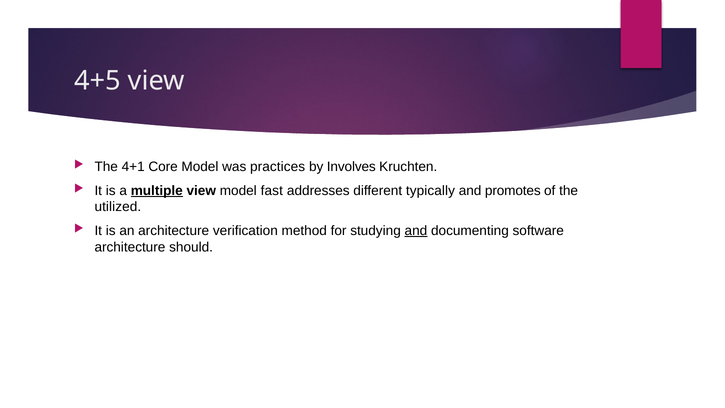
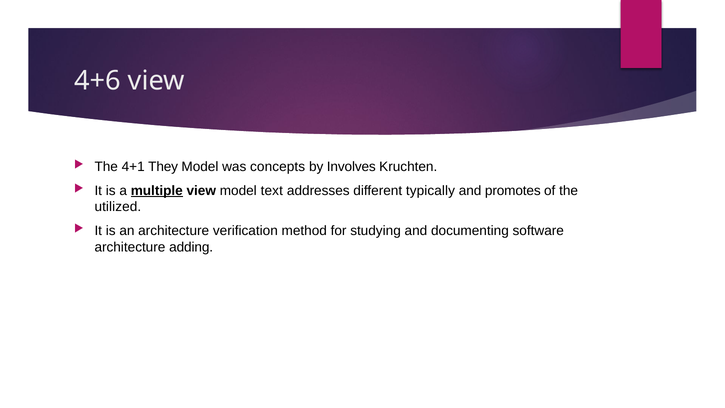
4+5: 4+5 -> 4+6 (97, 81)
Core: Core -> They (163, 167)
practices: practices -> concepts (278, 167)
fast: fast -> text (272, 191)
and underline: present -> none (416, 231)
should: should -> adding (191, 247)
